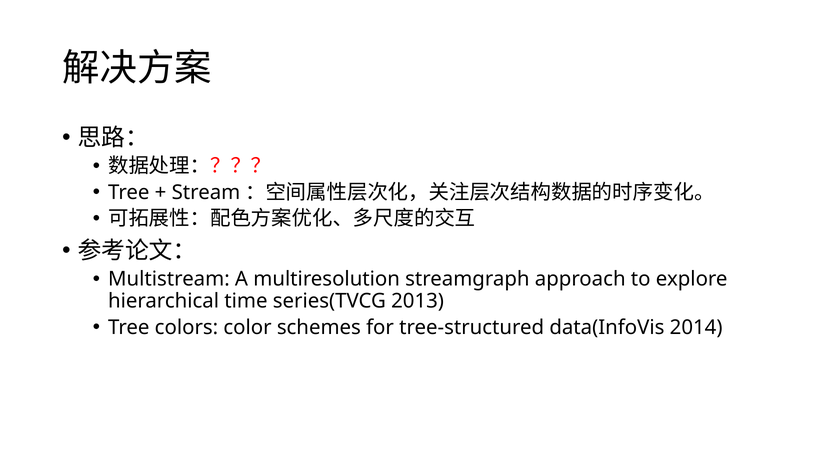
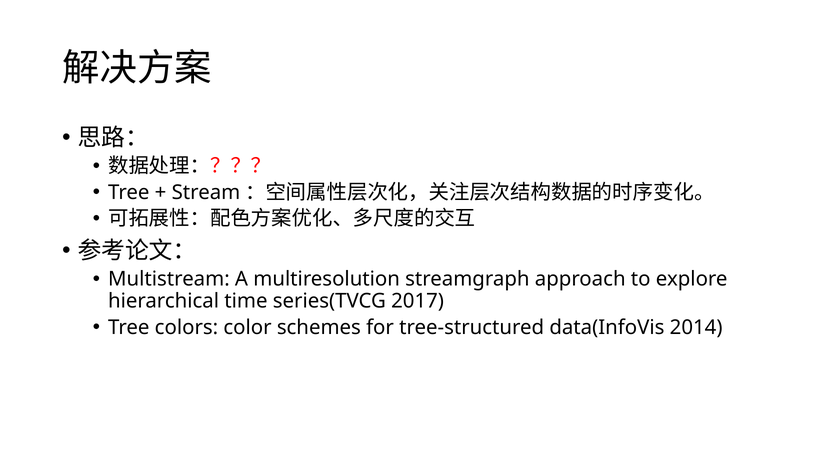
2013: 2013 -> 2017 (418, 301)
